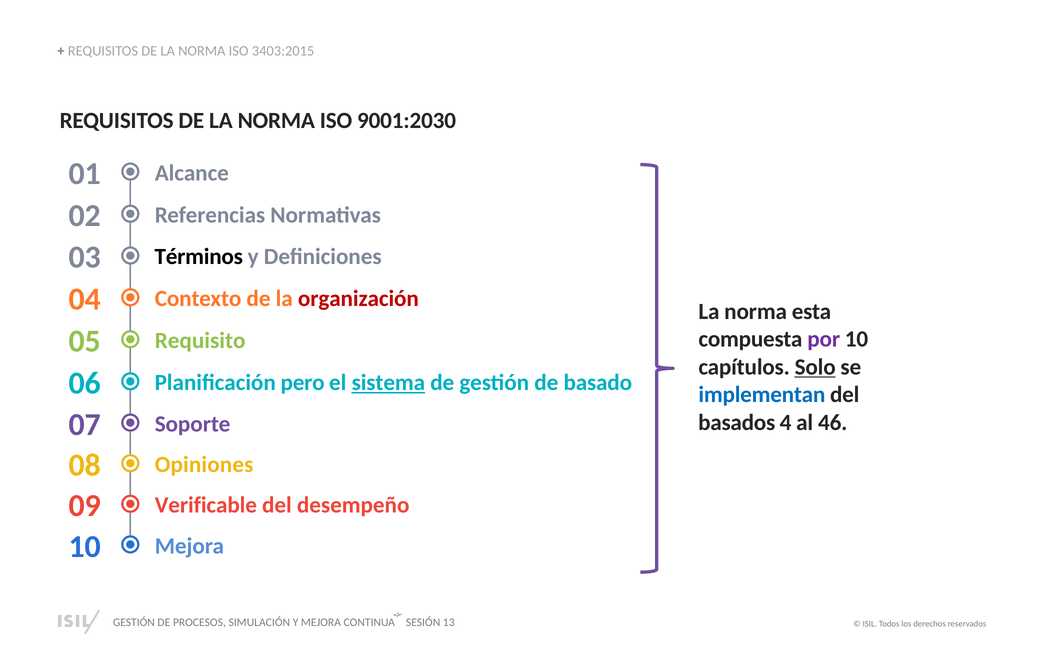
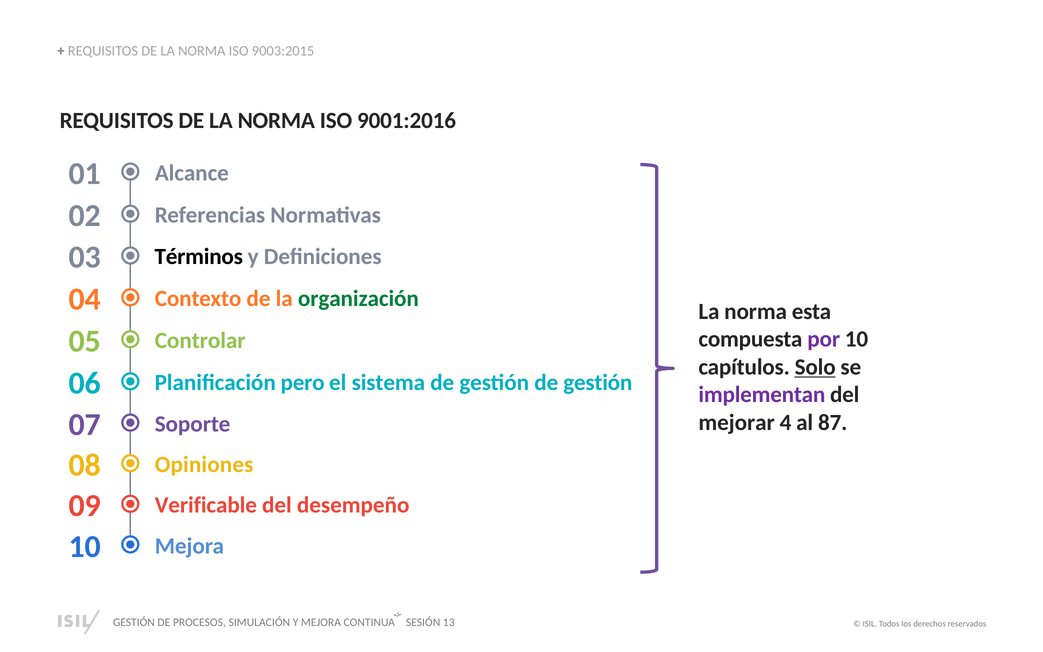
3403:2015: 3403:2015 -> 9003:2015 (283, 51)
9001:2030: 9001:2030 -> 9001:2016 (407, 121)
organización colour: red -> green (358, 299)
Requisito: Requisito -> Controlar (200, 341)
sistema underline: present -> none (388, 383)
gestión de basado: basado -> gestión (598, 383)
implementan colour: blue -> purple (762, 395)
basados: basados -> mejorar (737, 423)
46: 46 -> 87 (833, 423)
